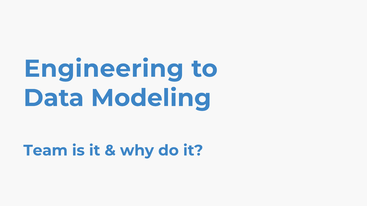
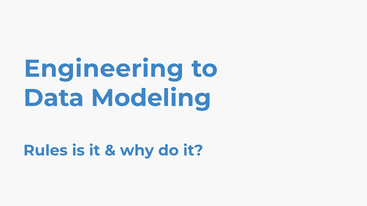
Team: Team -> Rules (45, 151)
